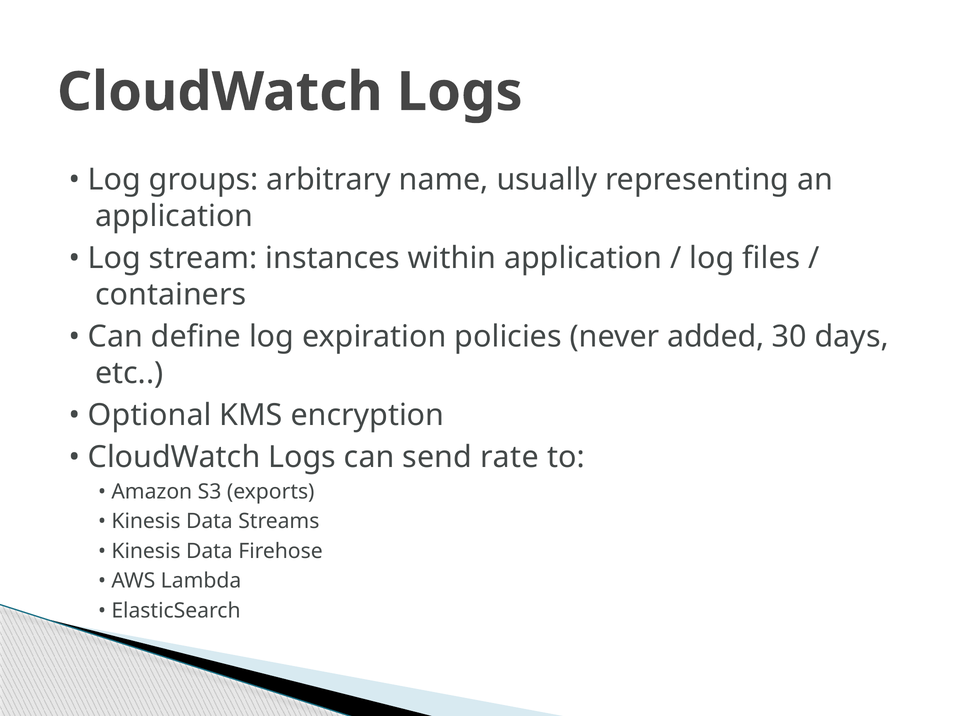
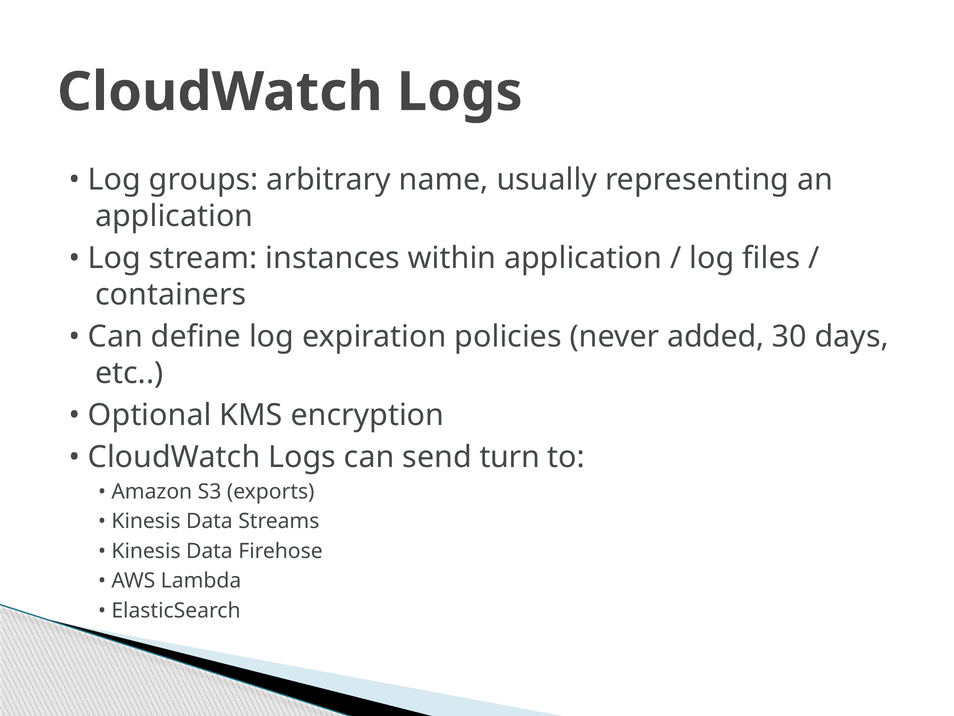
rate: rate -> turn (510, 457)
